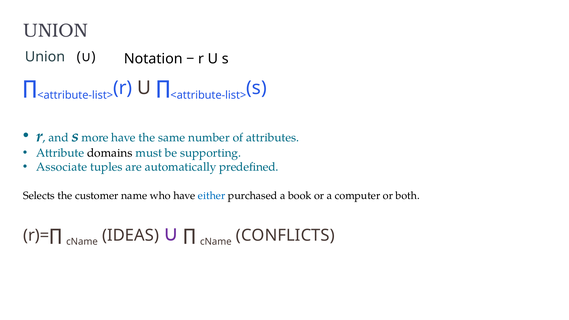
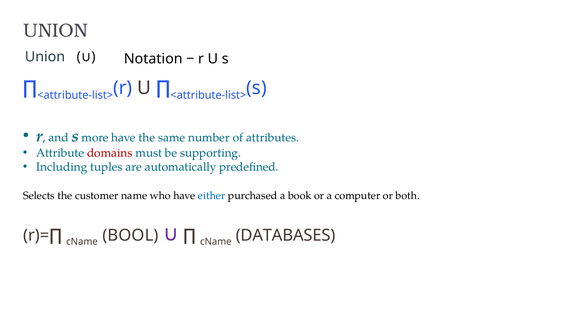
domains colour: black -> red (110, 153)
Associate: Associate -> Including (62, 167)
IDEAS: IDEAS -> BOOL (130, 235)
CONFLICTS: CONFLICTS -> DATABASES (286, 235)
